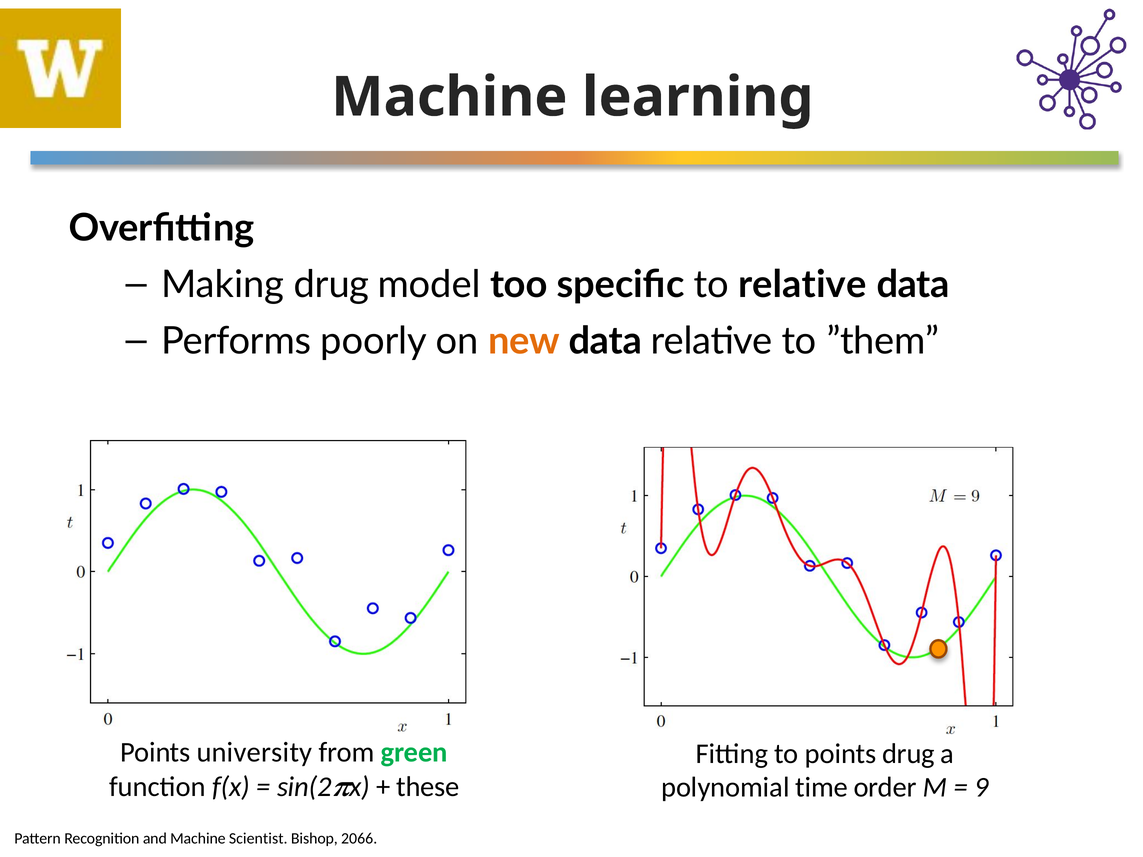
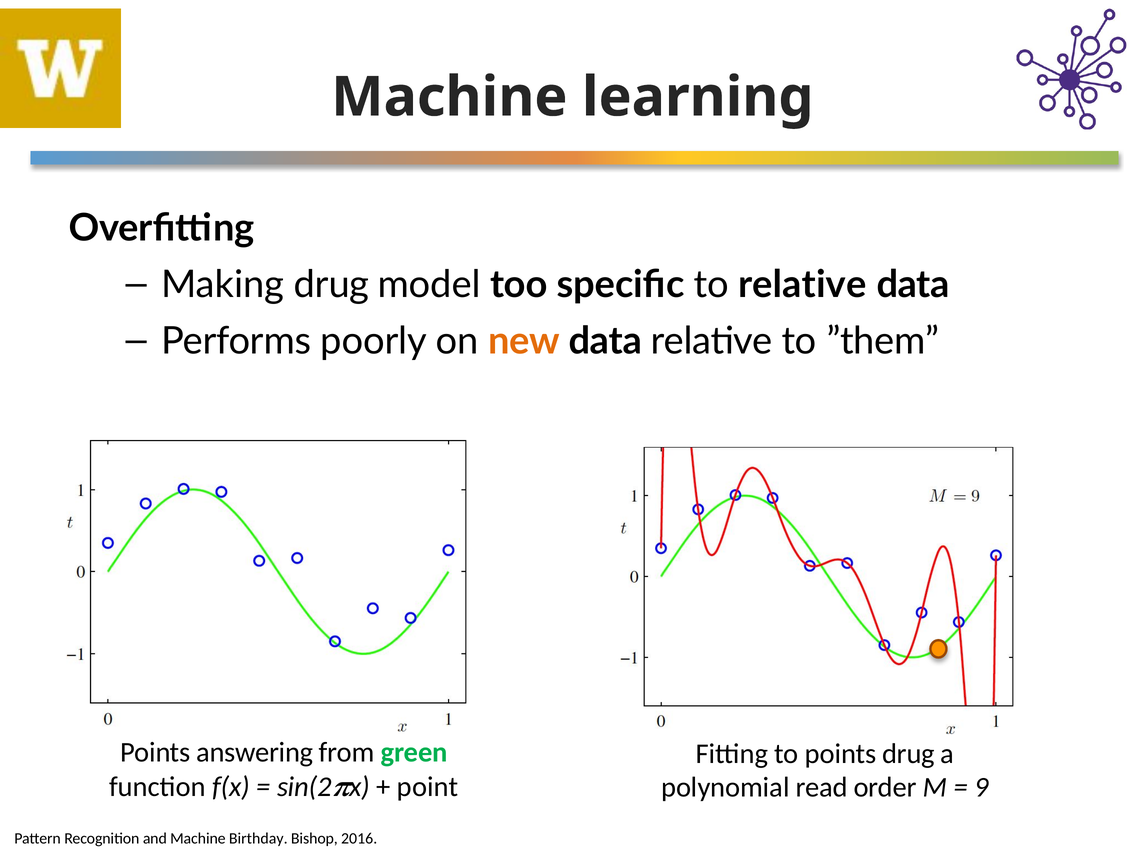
university: university -> answering (255, 752)
these: these -> point (428, 787)
time: time -> read (822, 788)
Scientist: Scientist -> Birthday (258, 839)
2066: 2066 -> 2016 (359, 839)
